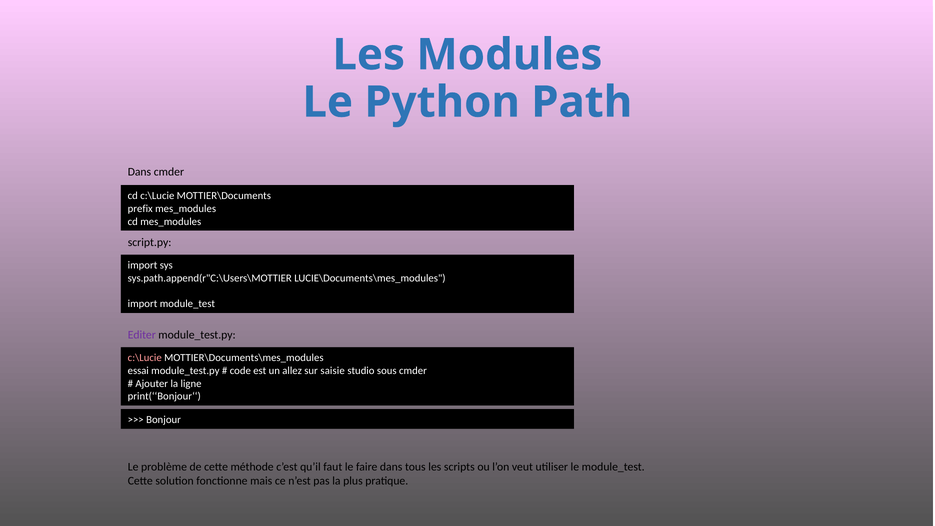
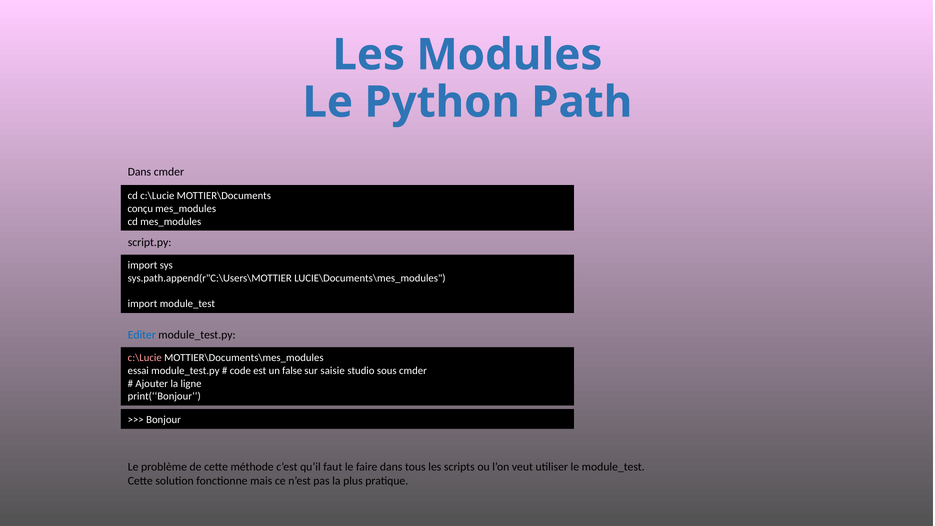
prefix: prefix -> conçu (140, 209)
Editer colour: purple -> blue (142, 335)
allez: allez -> false (292, 371)
